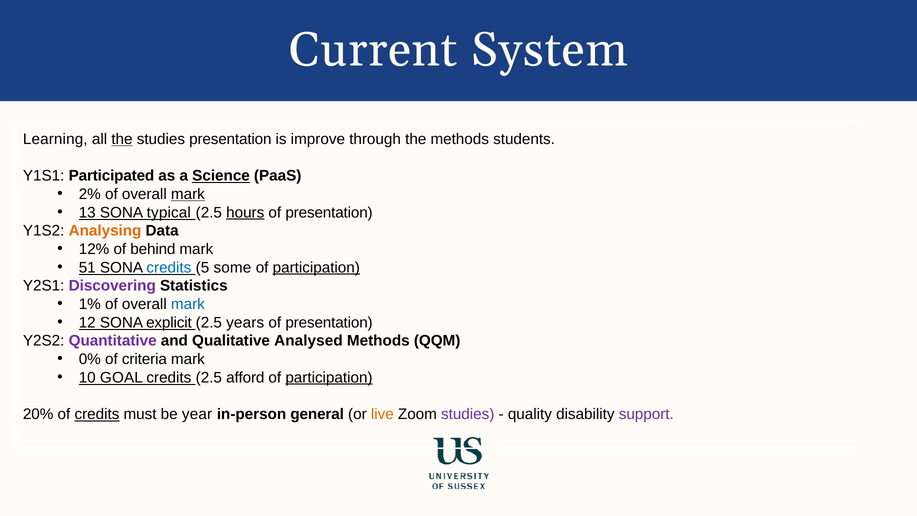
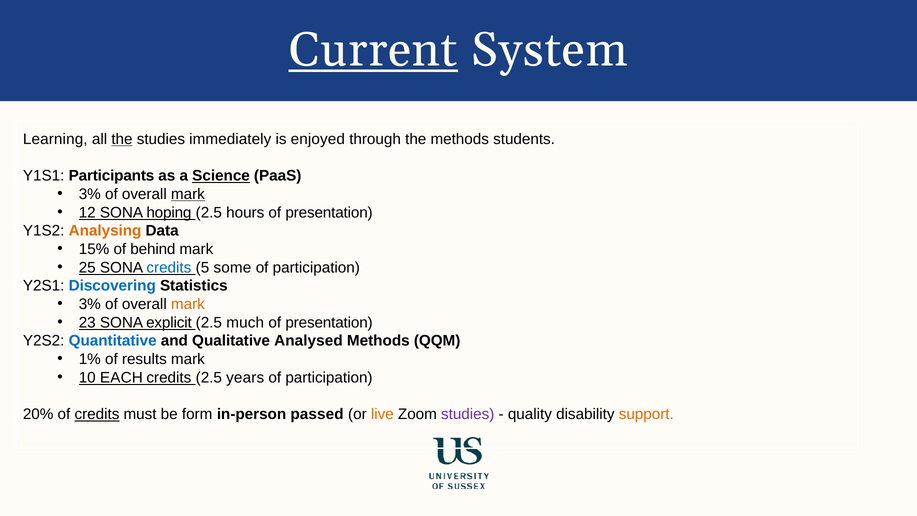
Current underline: none -> present (373, 50)
studies presentation: presentation -> immediately (230, 139)
improve: improve -> enjoyed (318, 139)
Participated: Participated -> Participants (111, 176)
2%: 2% -> 3% (90, 194)
13: 13 -> 12 (87, 212)
typical: typical -> hoping (169, 212)
hours underline: present -> none (245, 212)
12%: 12% -> 15% (94, 249)
51: 51 -> 25 (87, 267)
participation underline: present -> none (316, 267)
Discovering colour: purple -> blue (112, 286)
1%: 1% -> 3% (90, 304)
mark colour: blue -> orange (188, 304)
12: 12 -> 23 (87, 322)
years: years -> much (245, 322)
Quantitative colour: purple -> blue (113, 341)
0%: 0% -> 1% (90, 359)
criteria: criteria -> results (144, 359)
GOAL: GOAL -> EACH (121, 377)
afford: afford -> years (245, 377)
participation underline: present -> none (329, 377)
year: year -> form (197, 414)
general: general -> passed (317, 414)
support colour: purple -> orange (646, 414)
